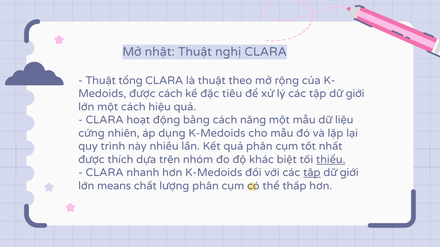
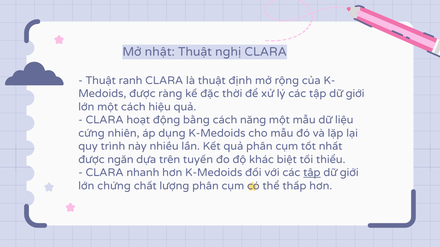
tổng: tổng -> ranh (131, 81)
theo: theo -> định (240, 81)
được cách: cách -> ràng (170, 94)
tiêu: tiêu -> thời (232, 94)
thích: thích -> ngăn (120, 160)
nhóm: nhóm -> tuyến (198, 160)
thiểu underline: present -> none (331, 160)
means: means -> chứng (114, 186)
